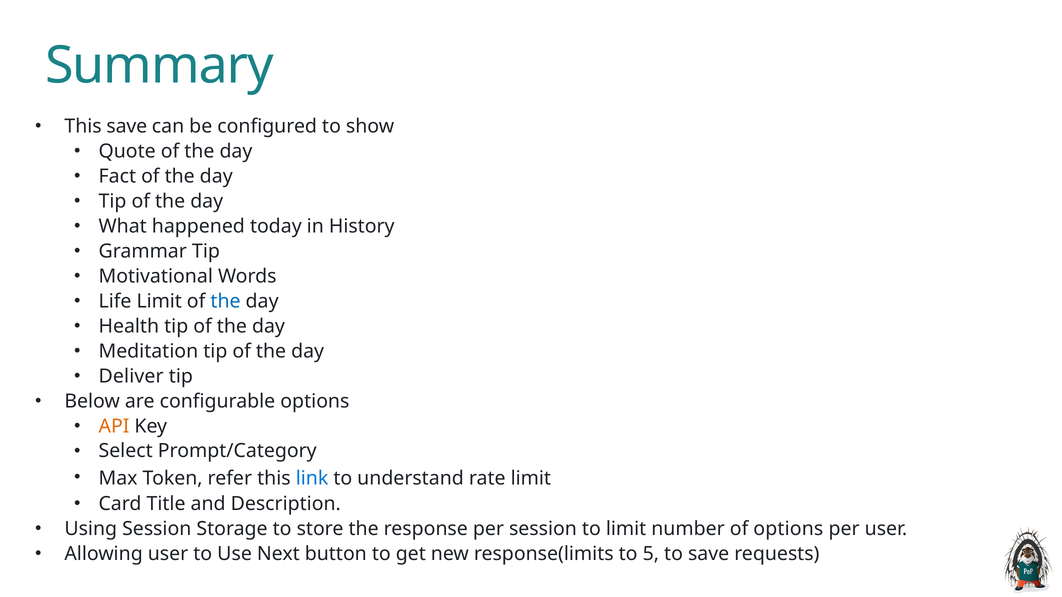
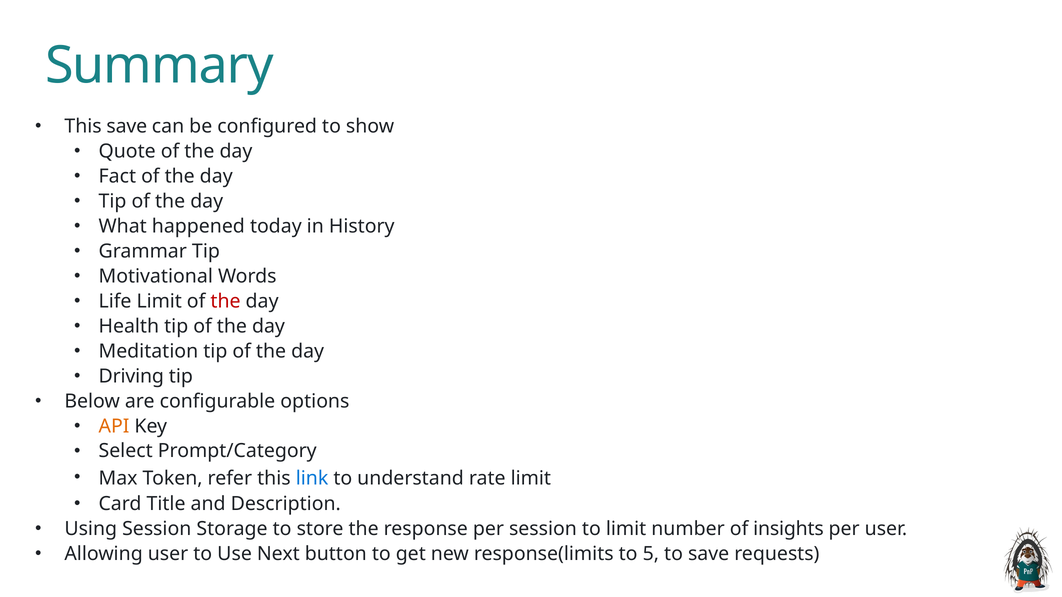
the colour: blue -> red (226, 301)
Deliver: Deliver -> Driving (131, 376)
of options: options -> insights (789, 529)
